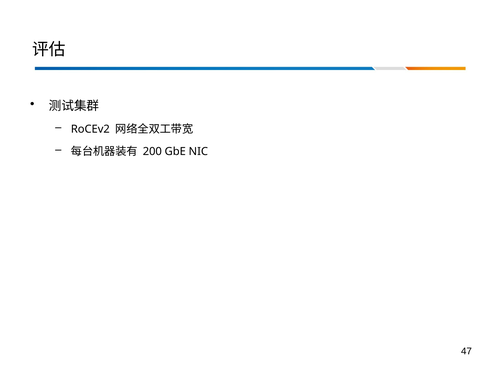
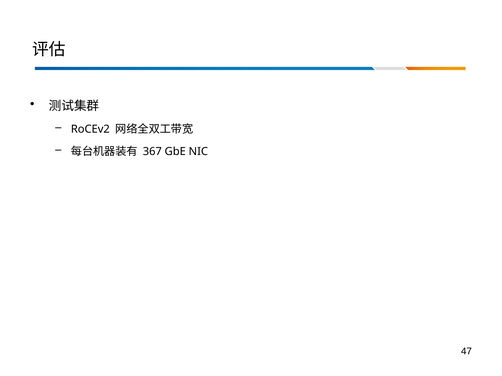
200: 200 -> 367 (152, 152)
